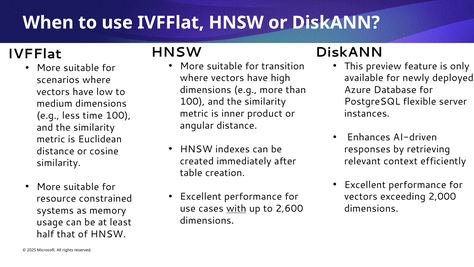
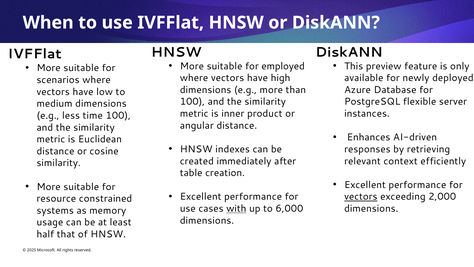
transition: transition -> employed (283, 66)
vectors underline: none -> present (361, 196)
2,600: 2,600 -> 6,000 (289, 208)
